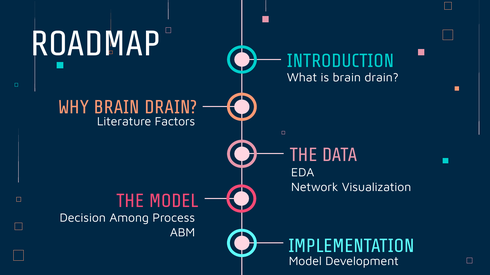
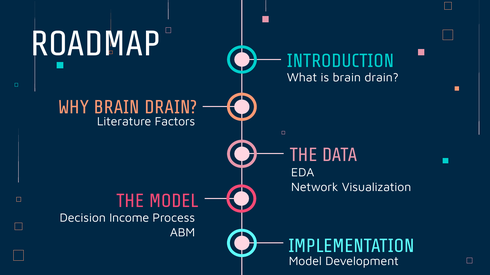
Among: Among -> Income (129, 218)
